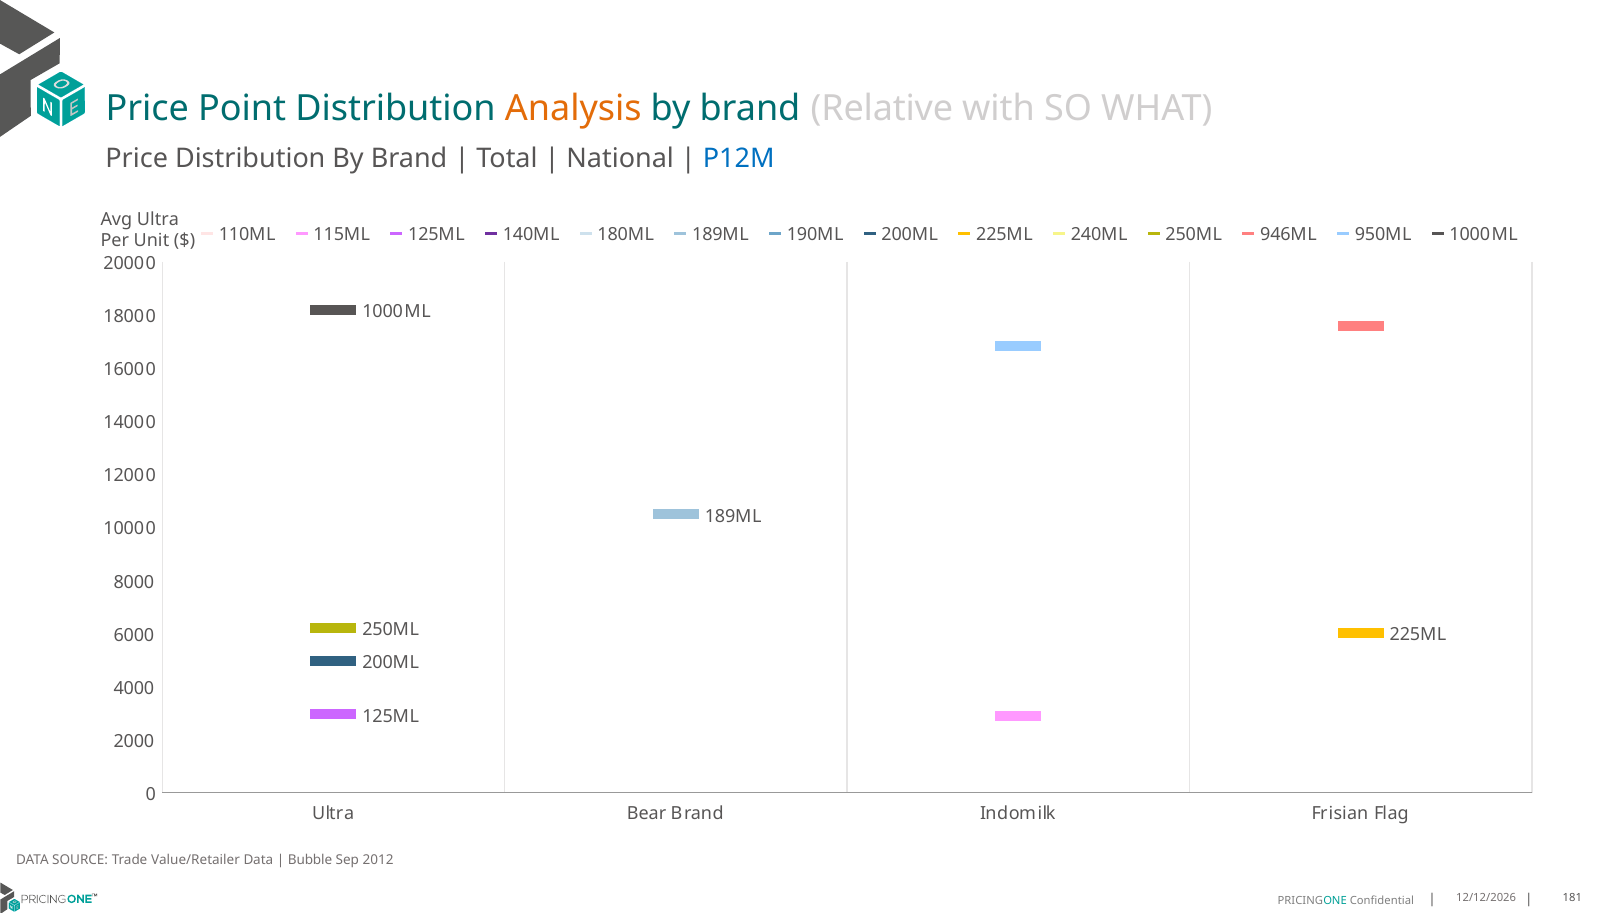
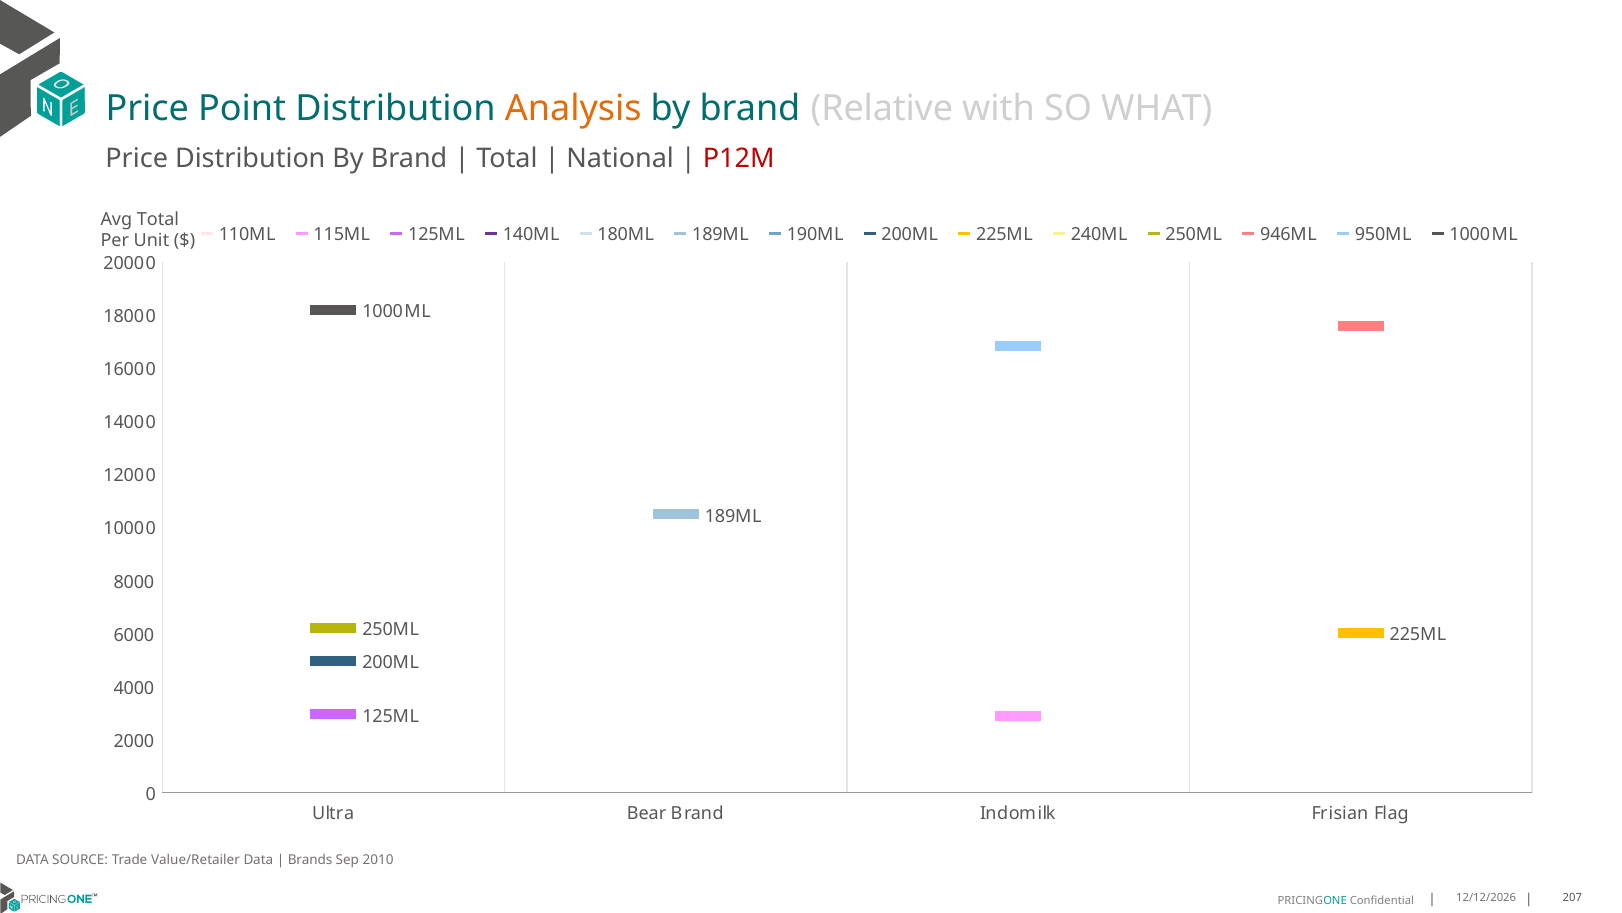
P12M colour: blue -> red (739, 158)
Avg Ultra: Ultra -> Total (158, 219)
Bubble: Bubble -> Brands (310, 859)
2012: 2012 -> 2010 (378, 859)
181: 181 -> 207 (1572, 897)
